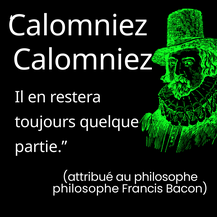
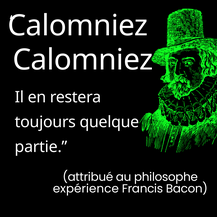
philosophe: philosophe -> expérience (86, 189)
